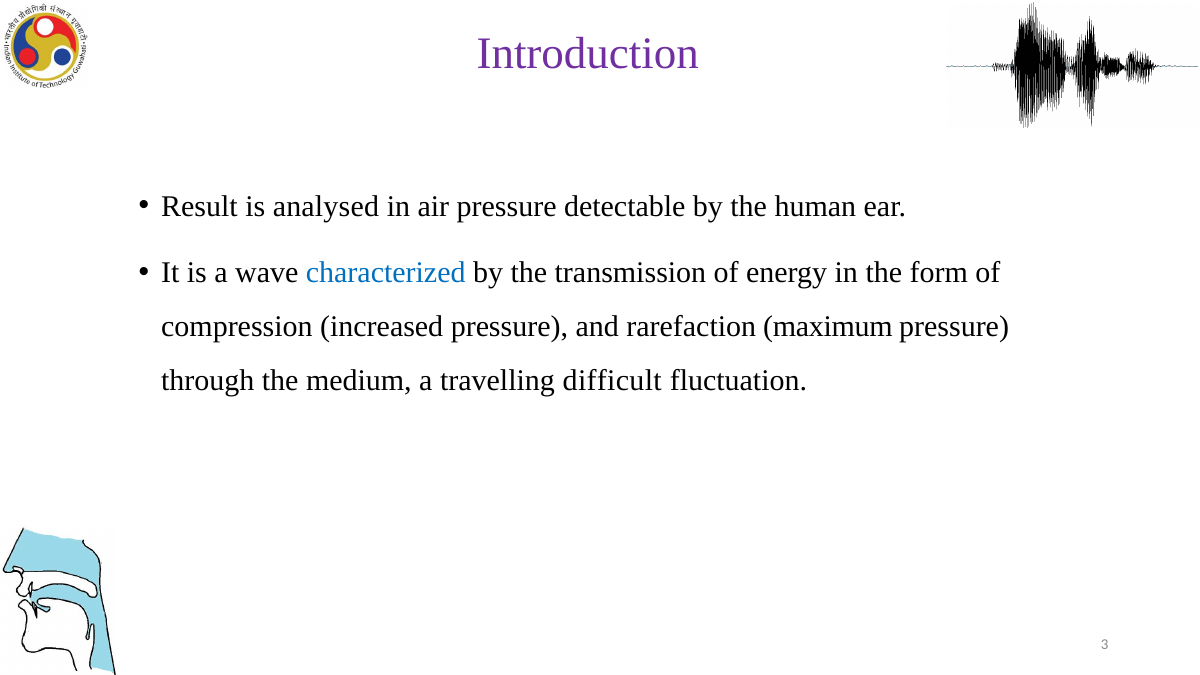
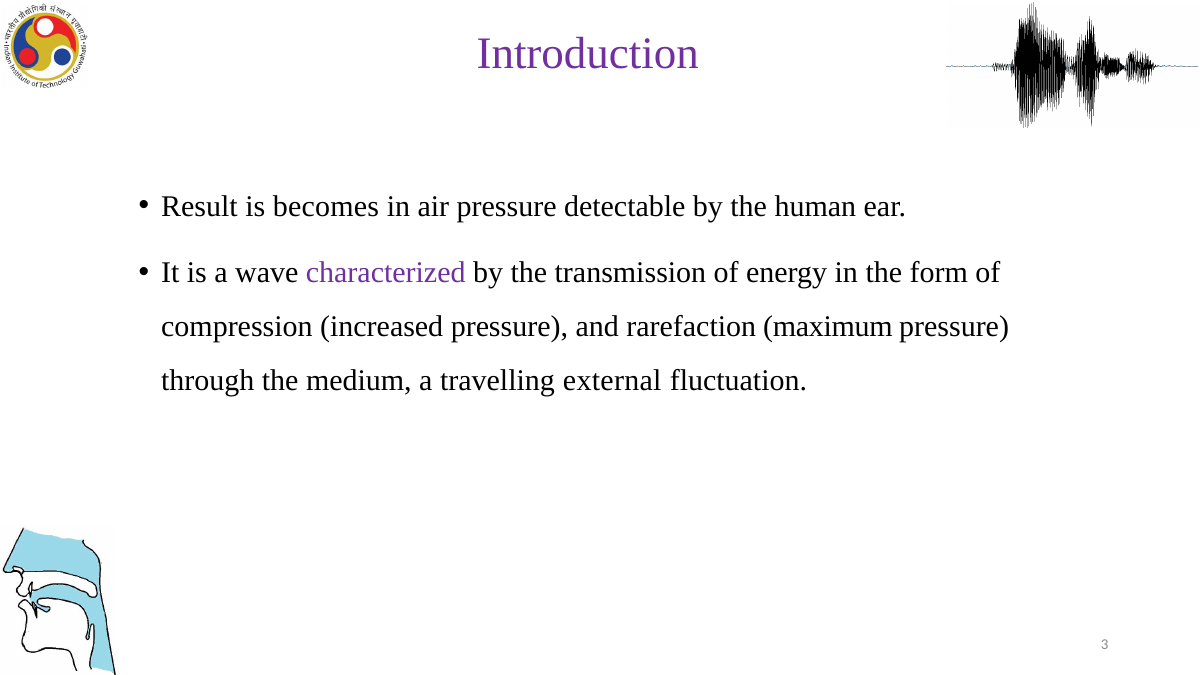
analysed: analysed -> becomes (326, 207)
characterized colour: blue -> purple (386, 273)
difficult: difficult -> external (612, 381)
